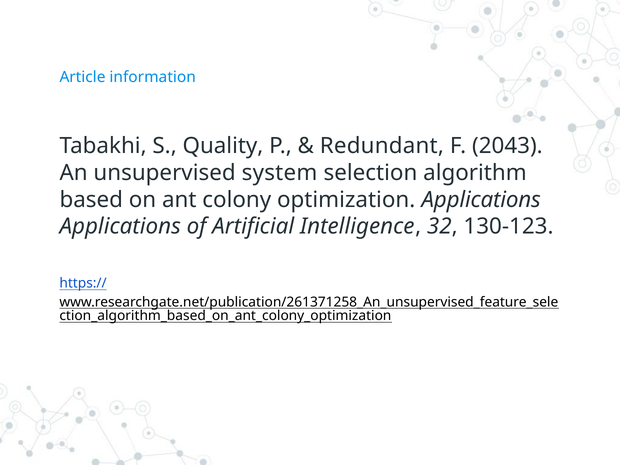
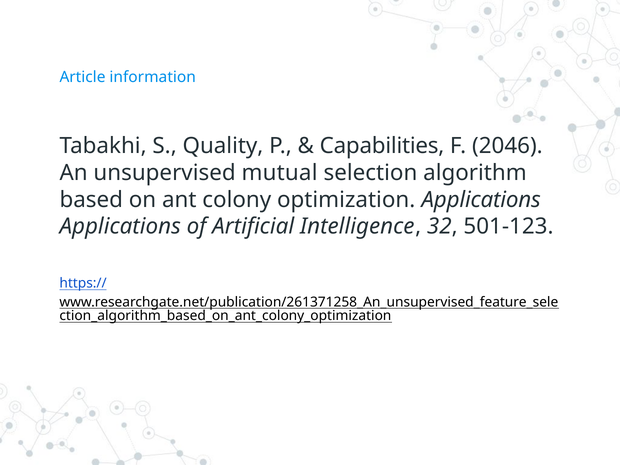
Redundant: Redundant -> Capabilities (382, 146)
2043: 2043 -> 2046 (507, 146)
system: system -> mutual (280, 173)
130-123: 130-123 -> 501-123 (508, 227)
